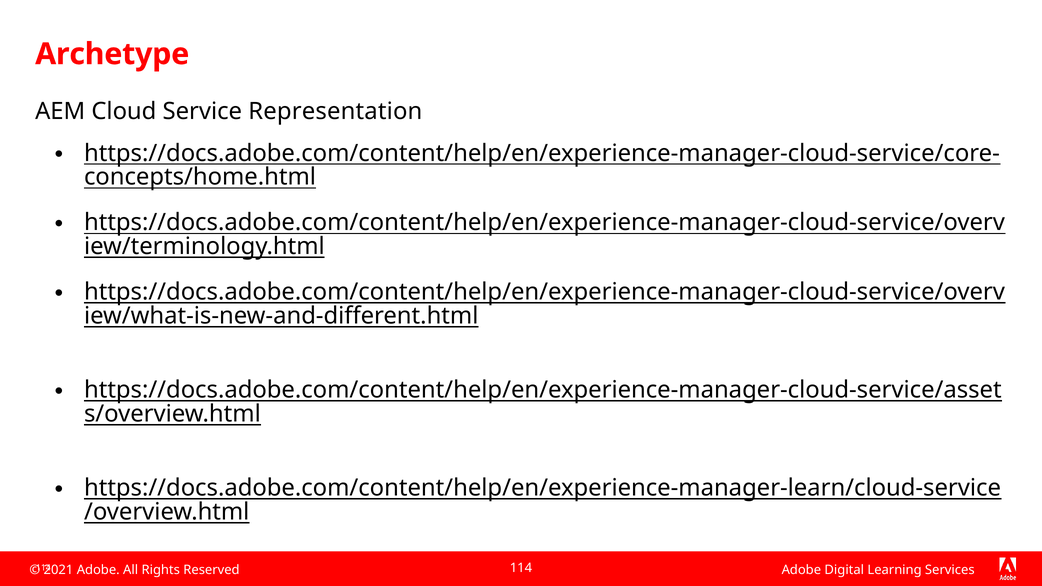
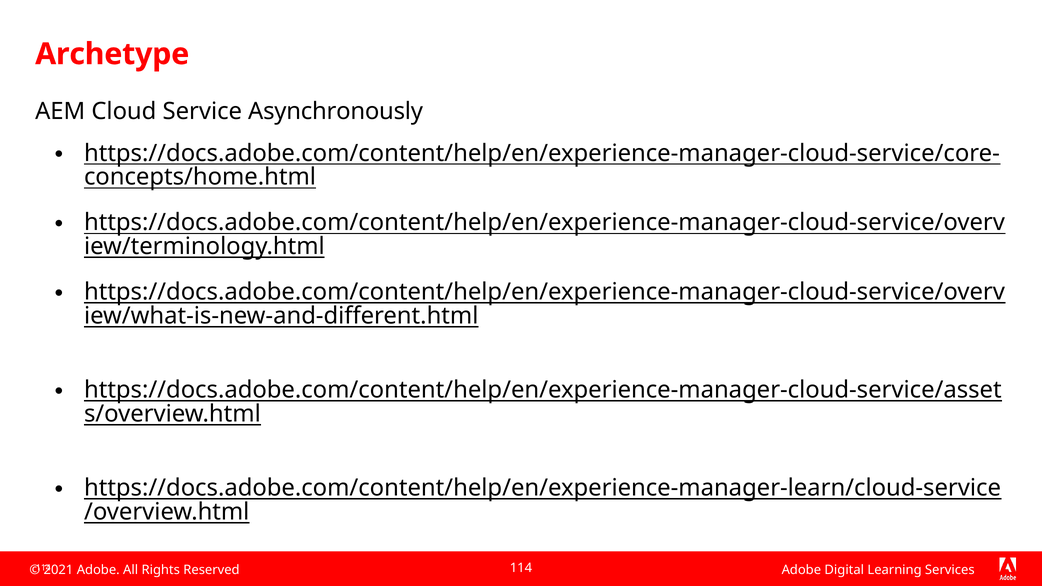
Representation: Representation -> Asynchronously (336, 112)
